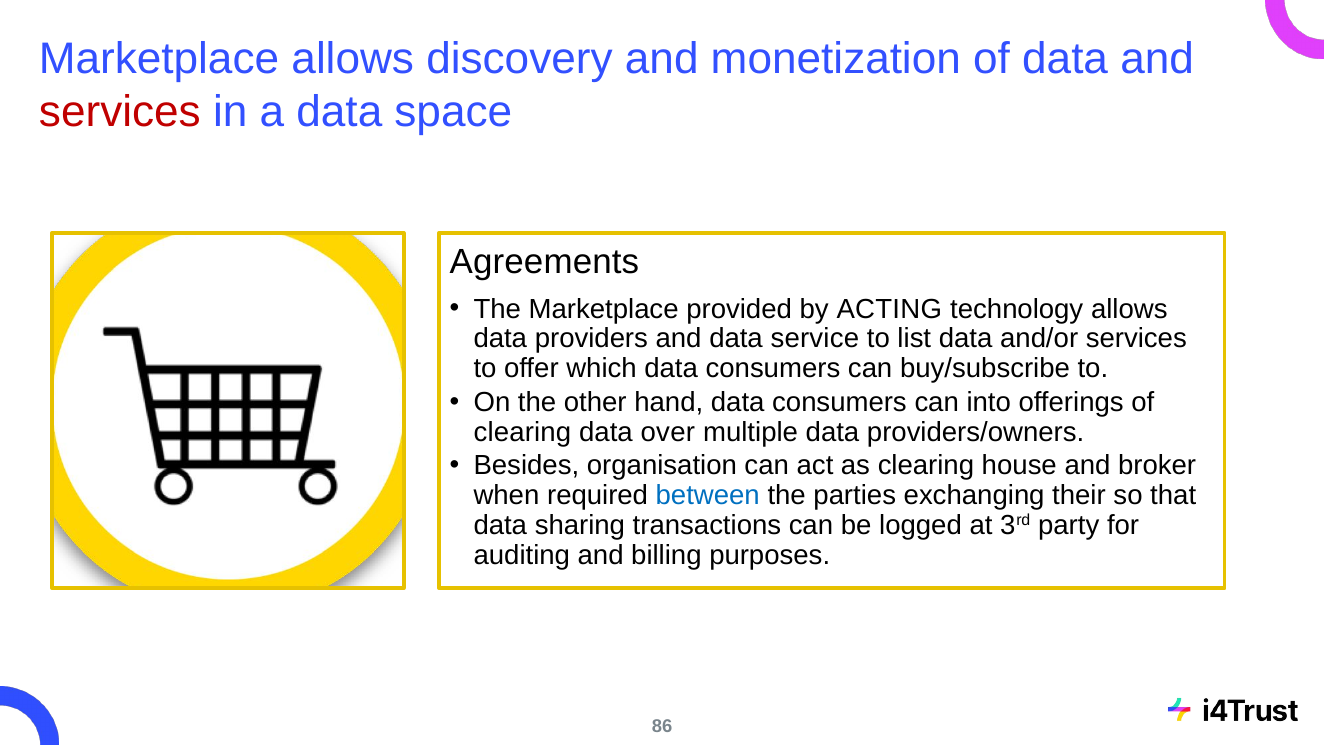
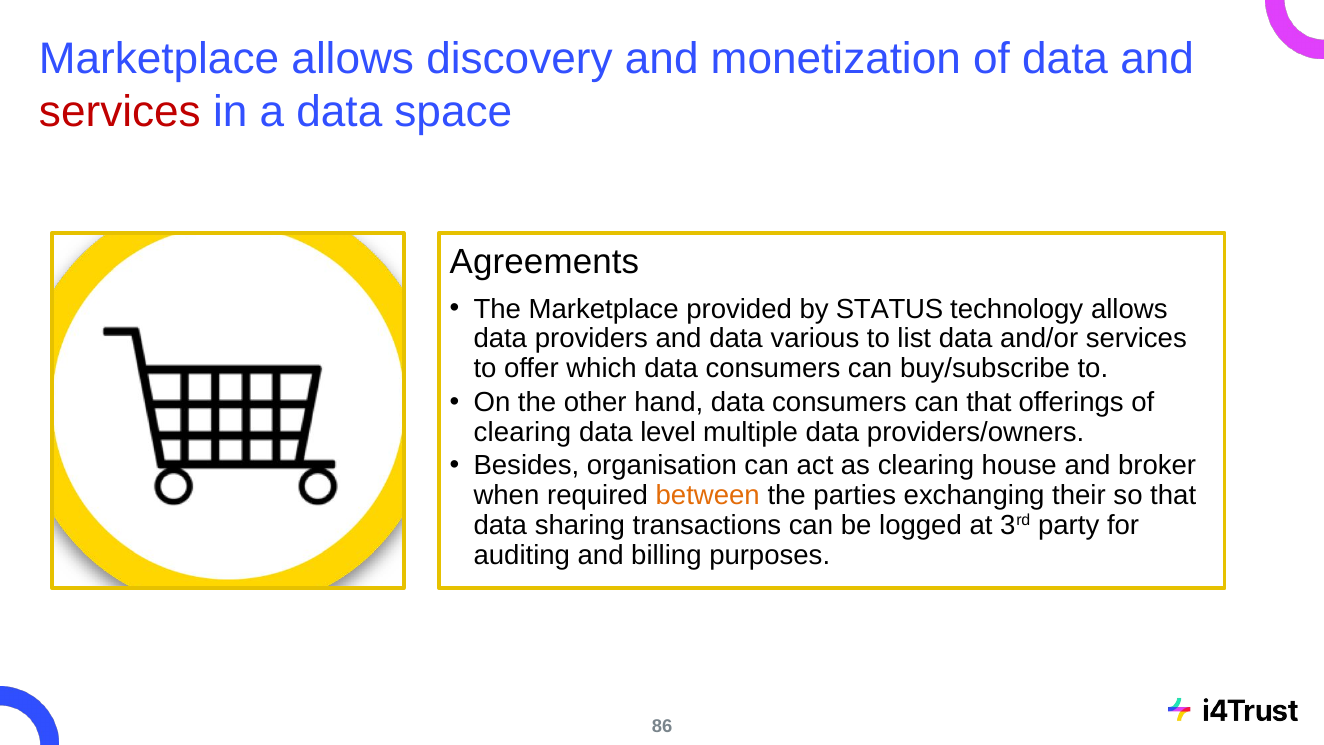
ACTING: ACTING -> STATUS (890, 309)
service: service -> various (815, 339)
can into: into -> that (989, 402)
over: over -> level (668, 432)
between colour: blue -> orange (708, 495)
